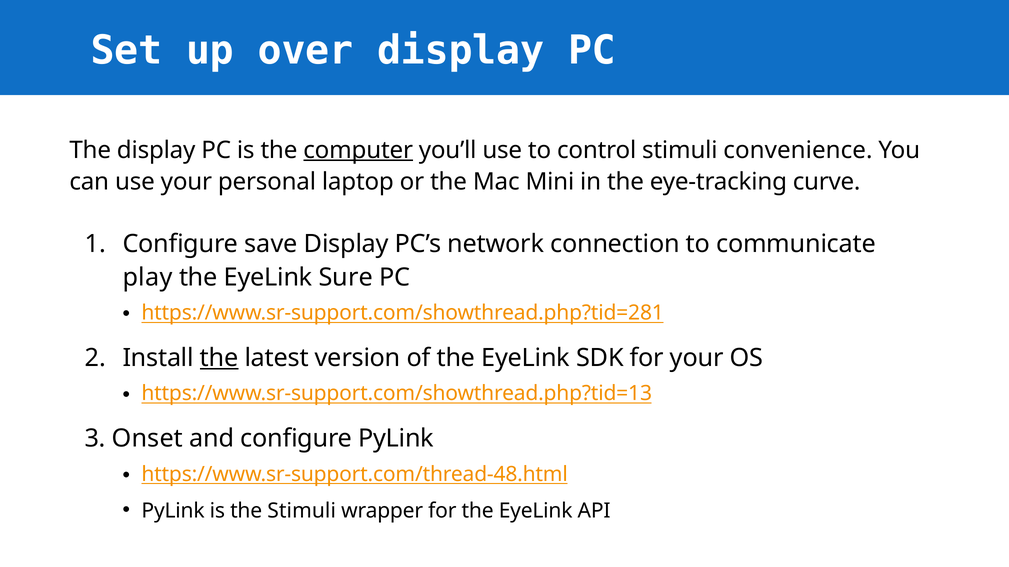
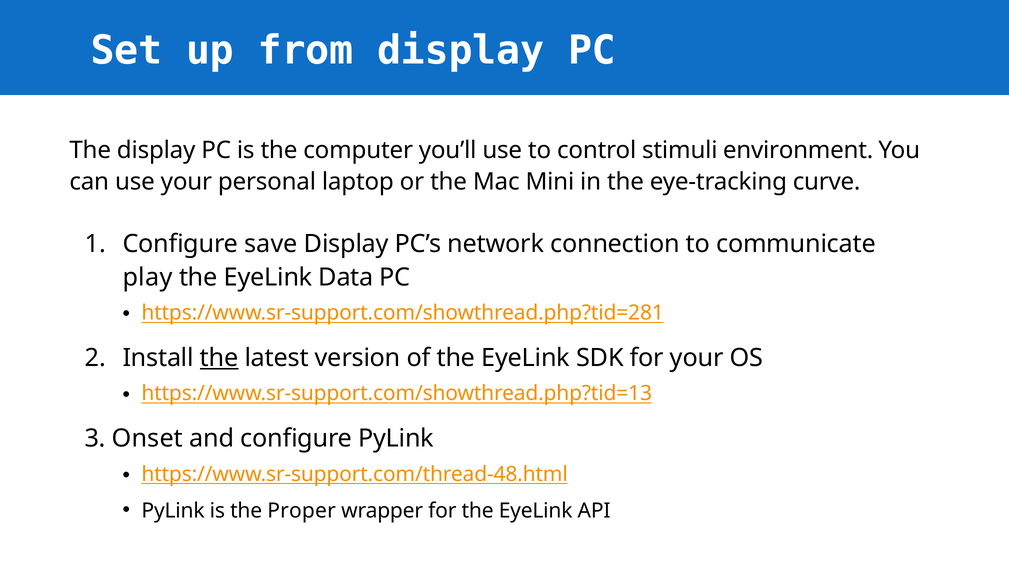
over: over -> from (305, 51)
computer underline: present -> none (358, 150)
convenience: convenience -> environment (798, 150)
Sure: Sure -> Data (346, 278)
the Stimuli: Stimuli -> Proper (302, 511)
